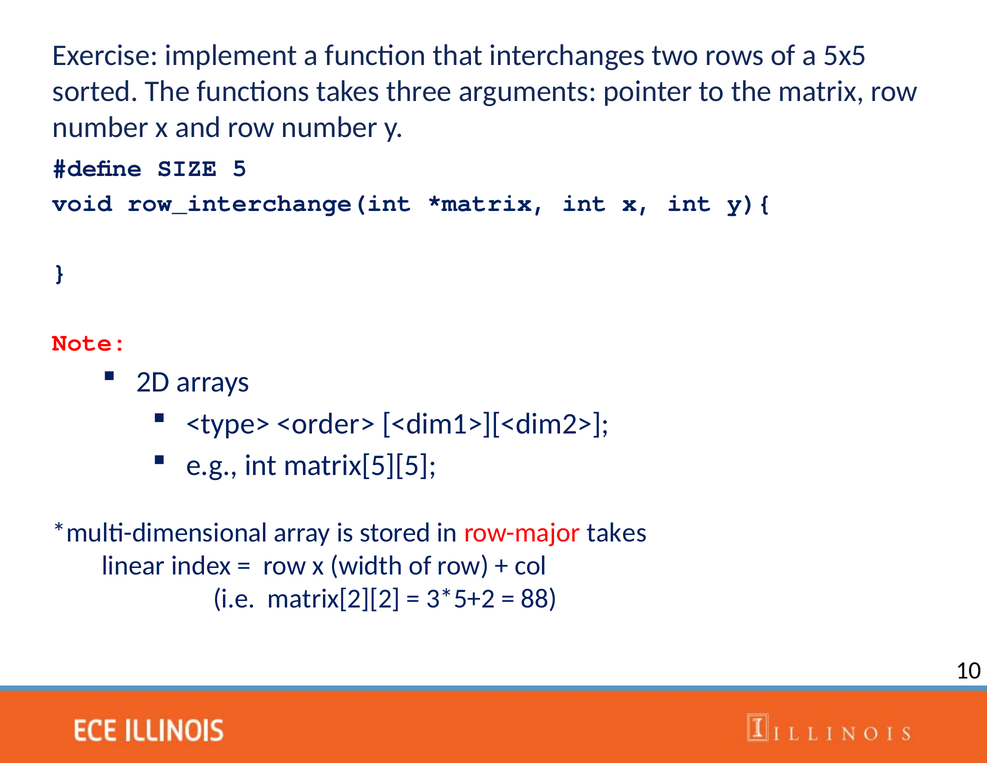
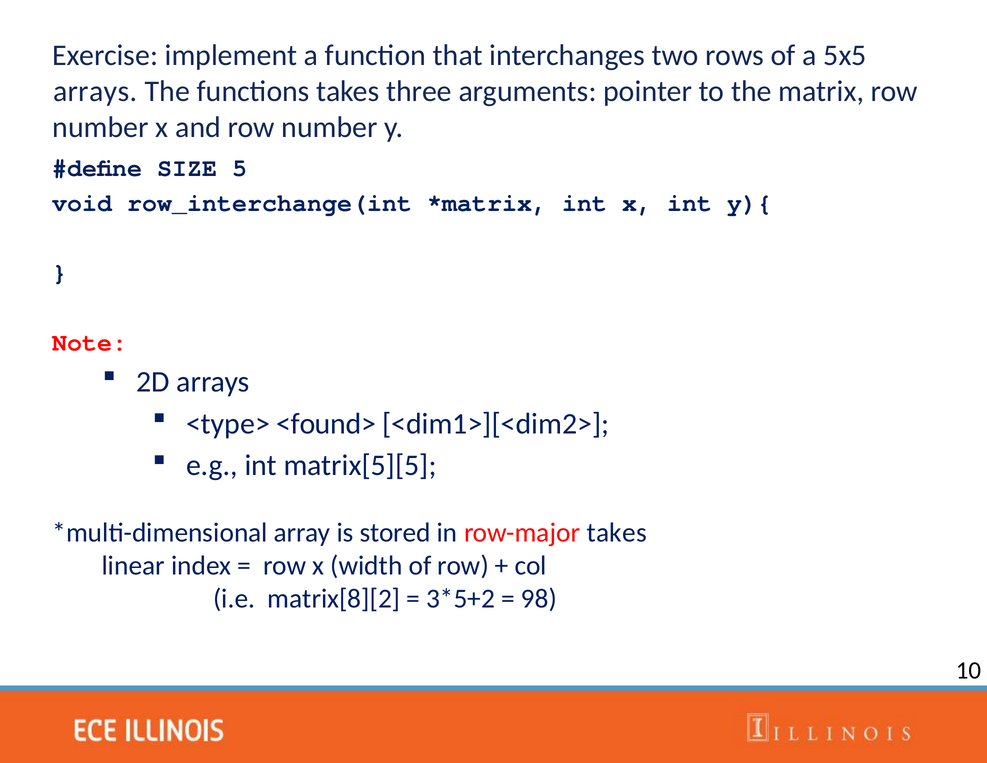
sorted: sorted -> arrays (95, 91)
<order>: <order> -> <found> (326, 424)
matrix[2][2: matrix[2][2 -> matrix[8][2 (334, 598)
88: 88 -> 98 (539, 598)
